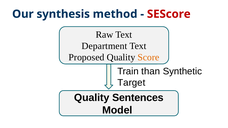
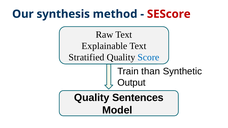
Department: Department -> Explainable (104, 46)
Proposed: Proposed -> Stratified (87, 57)
Score colour: orange -> blue (148, 57)
Target: Target -> Output (131, 83)
